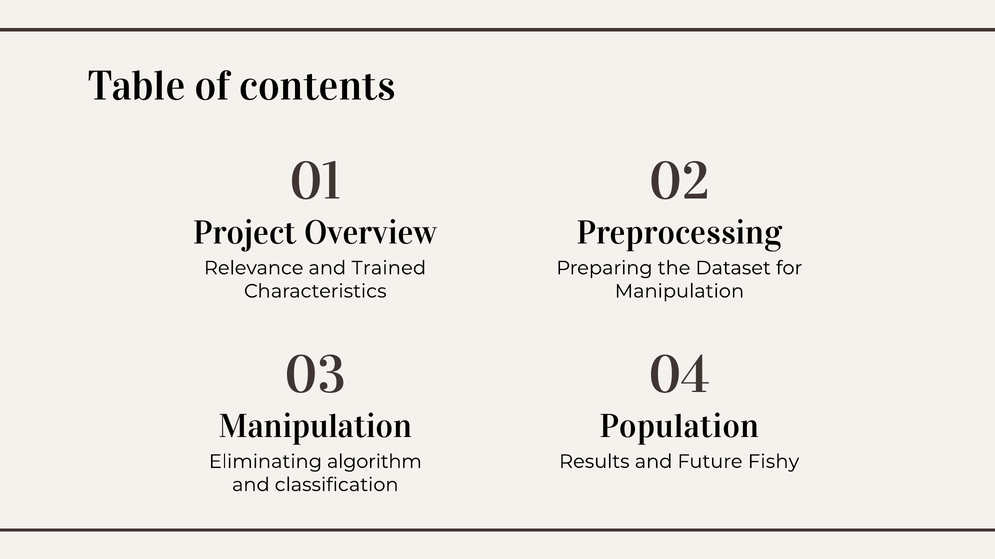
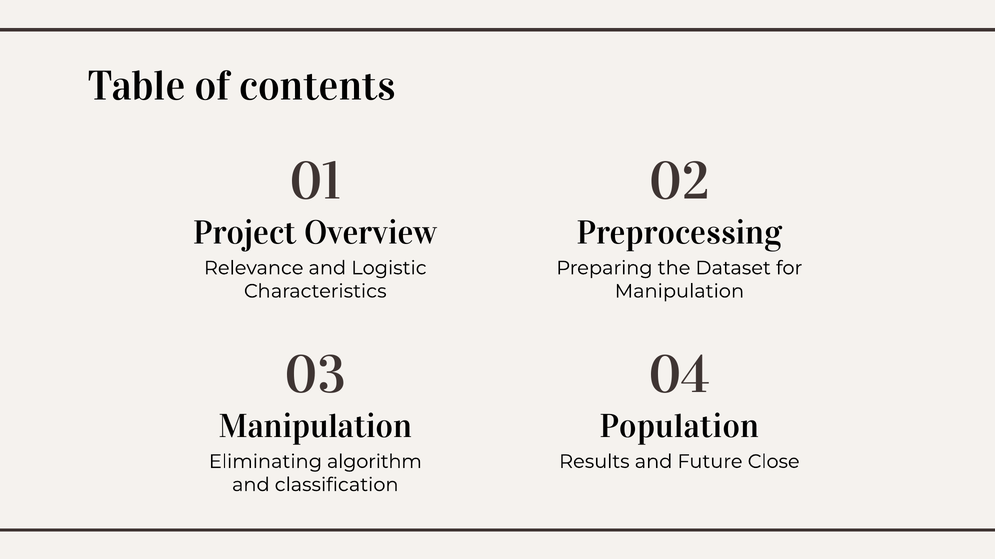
Trained: Trained -> Logistic (389, 268)
Fishy: Fishy -> Close (774, 462)
